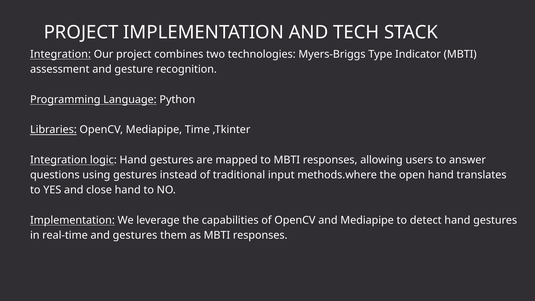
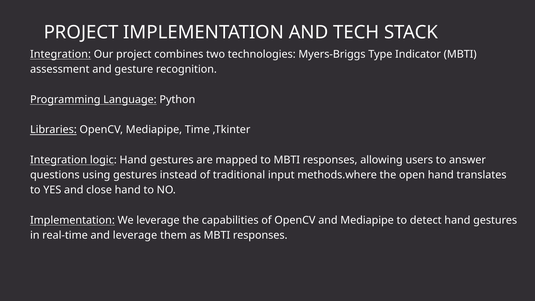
and gestures: gestures -> leverage (135, 235)
